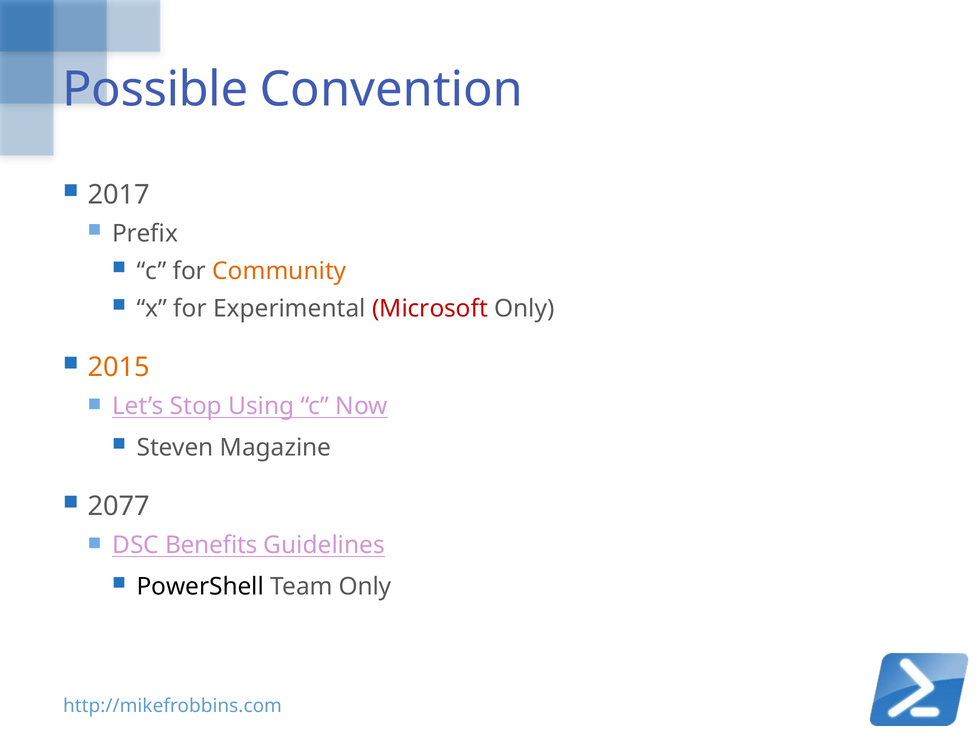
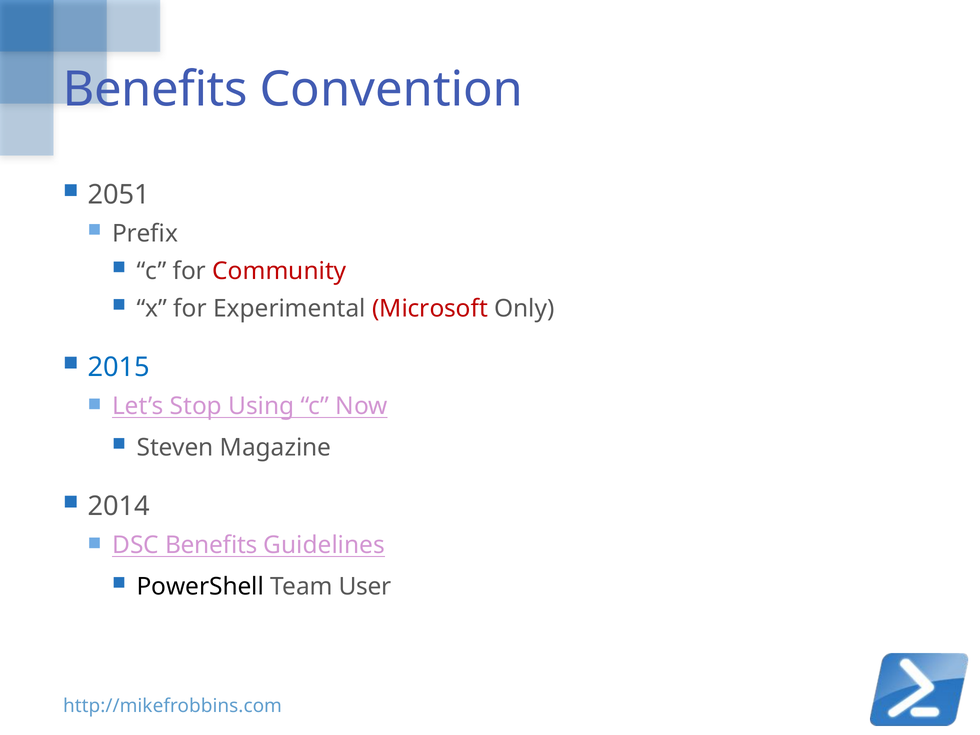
Possible: Possible -> Benefits (155, 90)
2017: 2017 -> 2051 (119, 195)
Community colour: orange -> red (279, 271)
2015 colour: orange -> blue (119, 367)
2077: 2077 -> 2014 (119, 506)
Team Only: Only -> User (365, 587)
